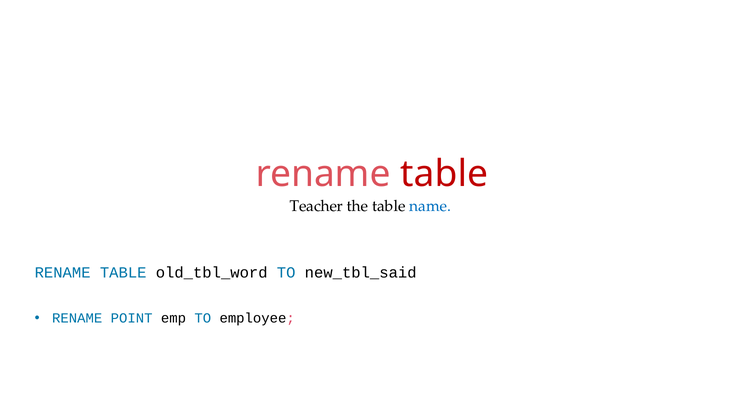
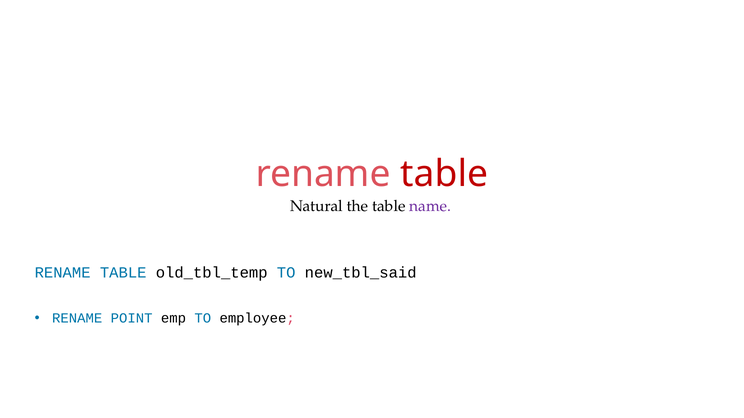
Teacher: Teacher -> Natural (316, 206)
name colour: blue -> purple (430, 206)
old_tbl_word: old_tbl_word -> old_tbl_temp (212, 273)
